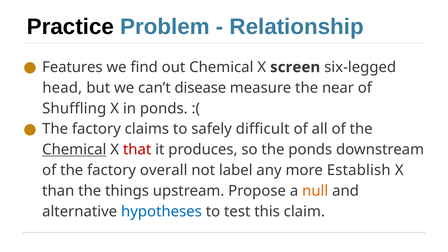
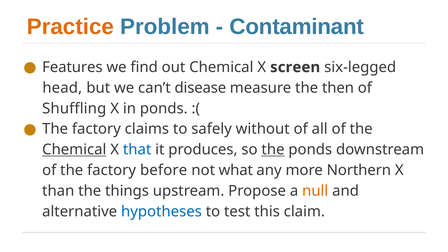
Practice colour: black -> orange (70, 27)
Relationship: Relationship -> Contaminant (297, 27)
near: near -> then (338, 88)
difficult: difficult -> without (263, 129)
that colour: red -> blue (137, 150)
the underline: none -> present (273, 150)
overall: overall -> before (164, 170)
label: label -> what (236, 170)
Establish: Establish -> Northern (359, 170)
